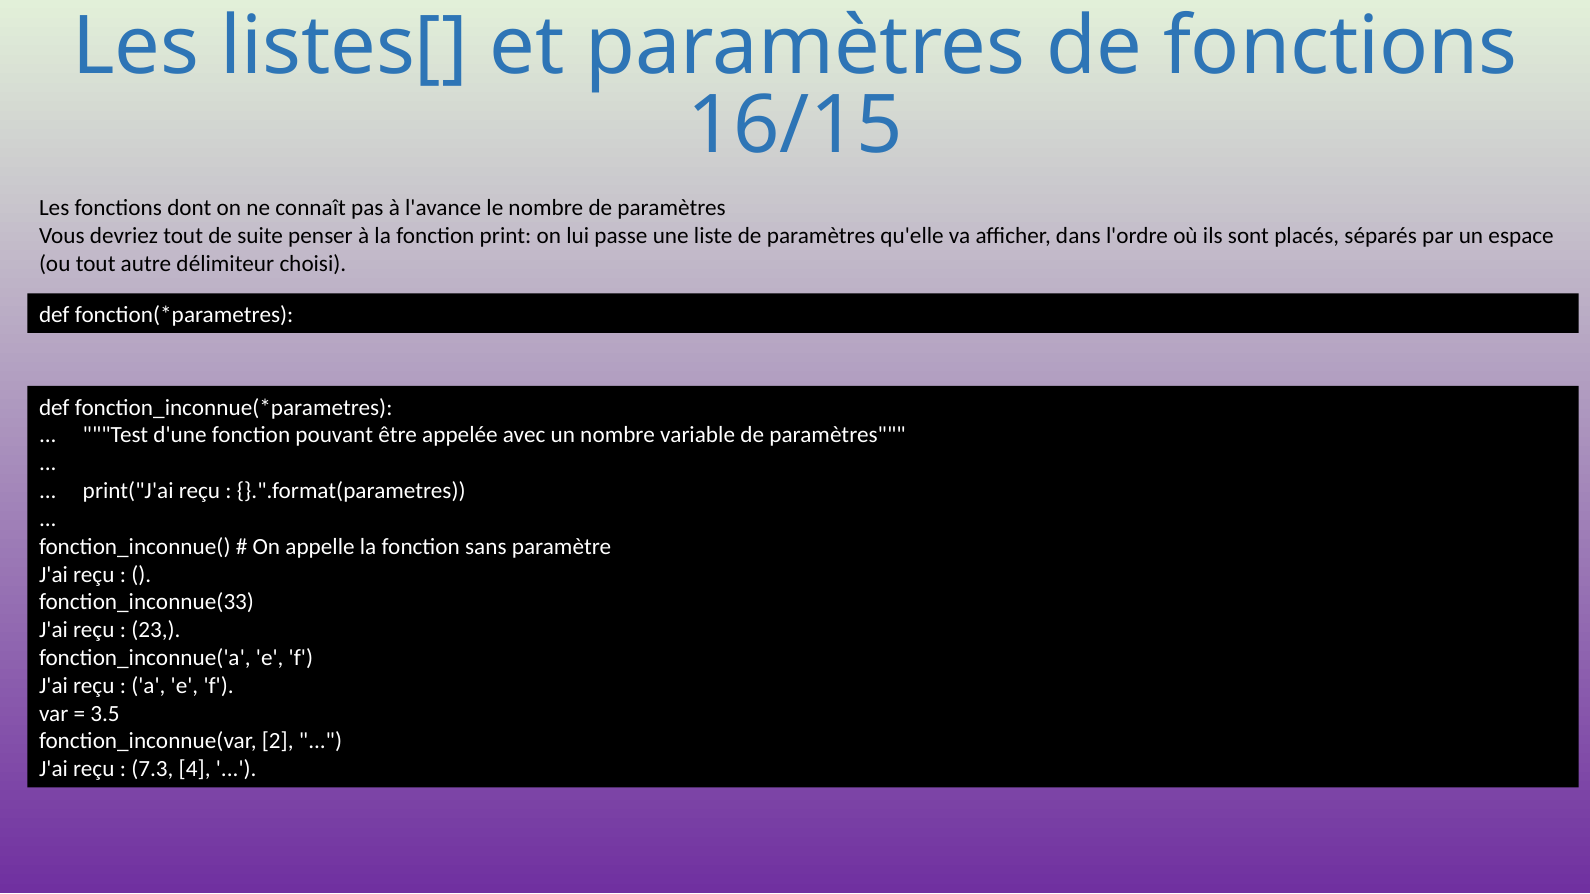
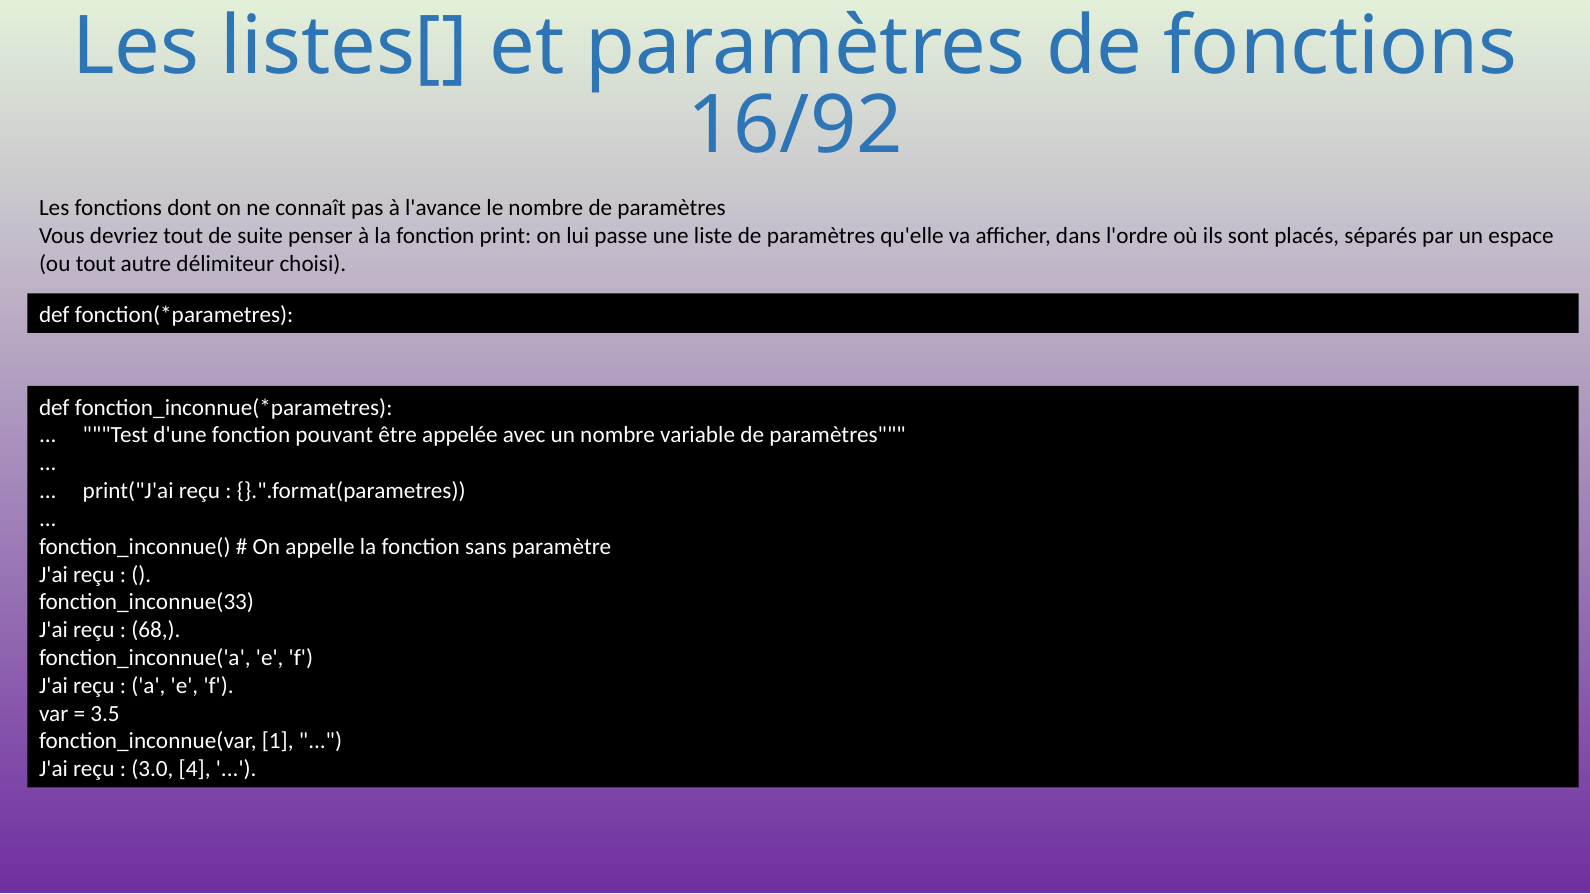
16/15: 16/15 -> 16/92 (795, 126)
23: 23 -> 68 (156, 630)
2: 2 -> 1 (278, 742)
7.3: 7.3 -> 3.0 (152, 769)
